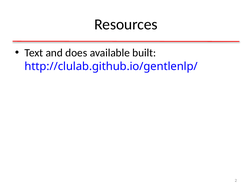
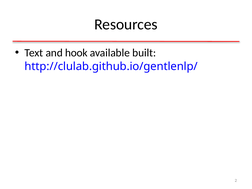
does: does -> hook (76, 53)
